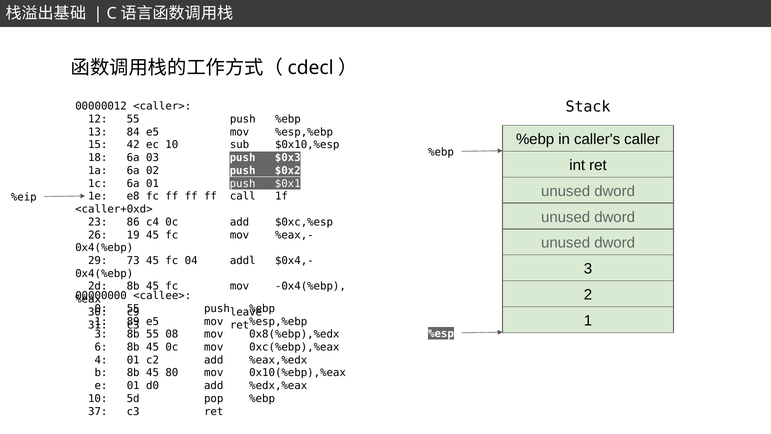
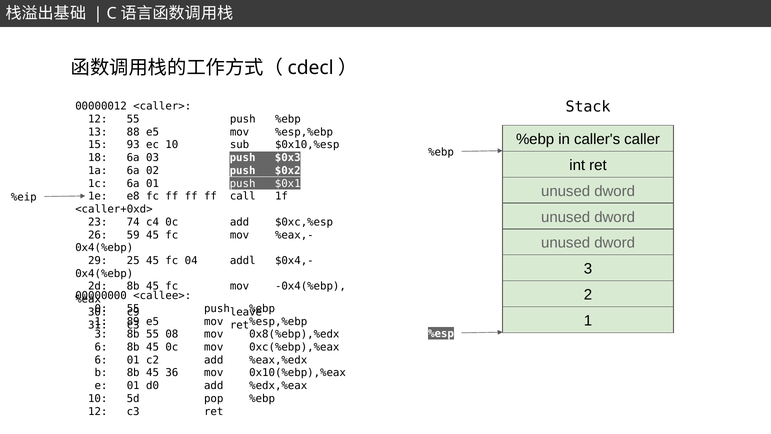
84: 84 -> 88 (133, 132)
42: 42 -> 93 (133, 145)
86: 86 -> 74 (133, 222)
19: 19 -> 59 (133, 235)
73: 73 -> 25 (133, 261)
4: 4 -> 6 (101, 360)
80: 80 -> 36 (172, 373)
37: 37 -> 12 (98, 411)
